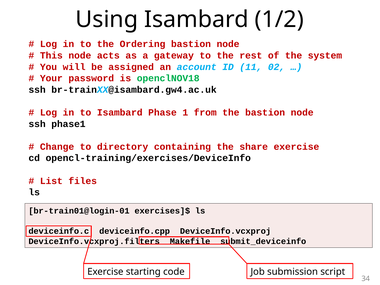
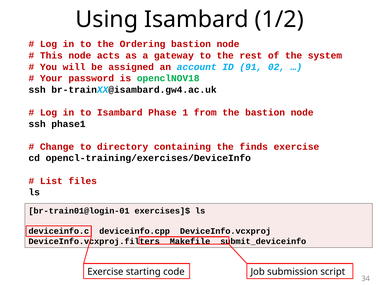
11: 11 -> 91 (251, 67)
share: share -> finds (254, 147)
